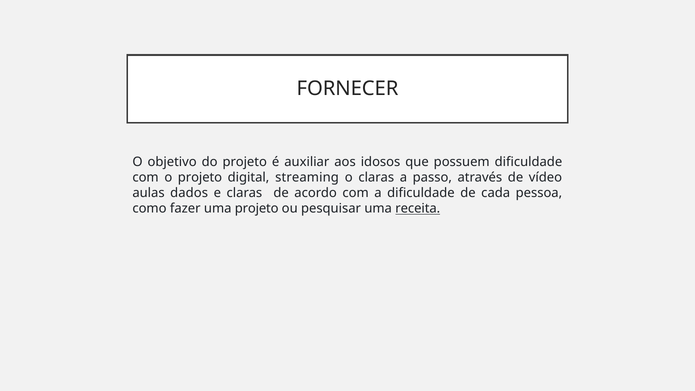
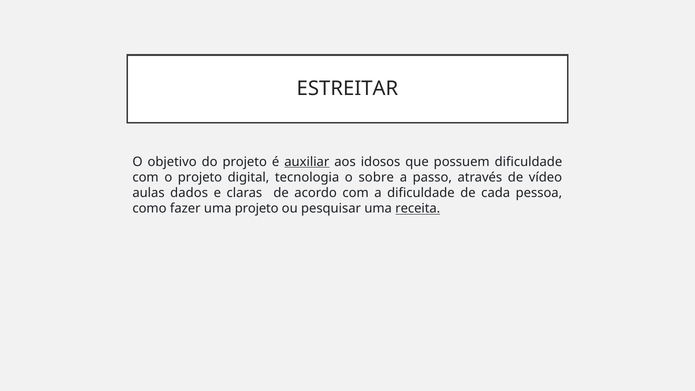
FORNECER: FORNECER -> ESTREITAR (347, 89)
auxiliar underline: none -> present (307, 162)
streaming: streaming -> tecnologia (307, 177)
o claras: claras -> sobre (376, 177)
